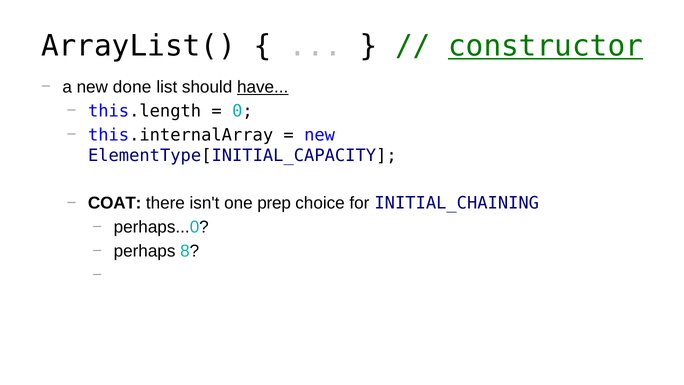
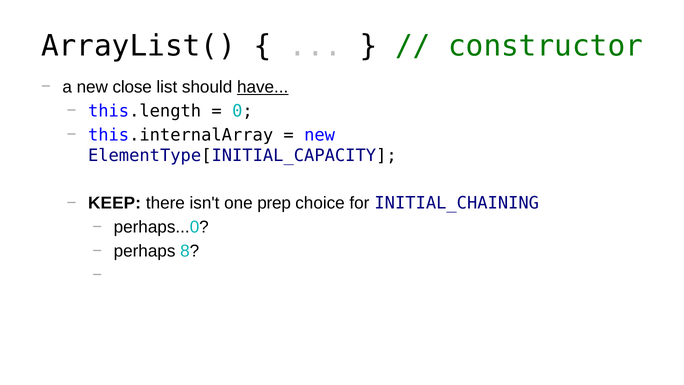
constructor underline: present -> none (546, 46)
done: done -> close (132, 87)
COAT: COAT -> KEEP (115, 203)
